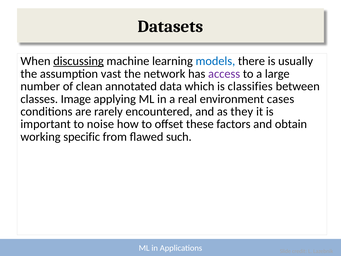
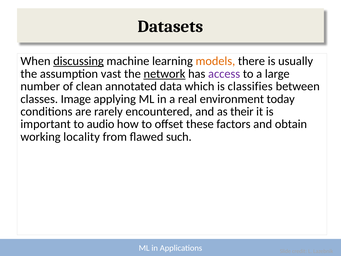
models colour: blue -> orange (215, 61)
network underline: none -> present (165, 74)
cases: cases -> today (281, 99)
they: they -> their (242, 111)
noise: noise -> audio (101, 124)
specific: specific -> locality (82, 137)
